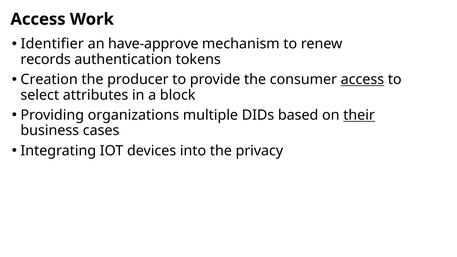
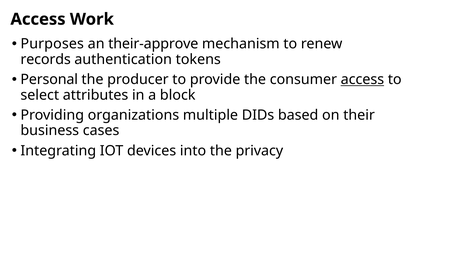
Identifier: Identifier -> Purposes (52, 44)
have-approve: have-approve -> their-approve (153, 44)
Creation: Creation -> Personal (49, 80)
their underline: present -> none (359, 115)
